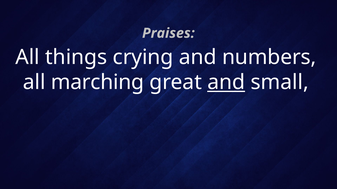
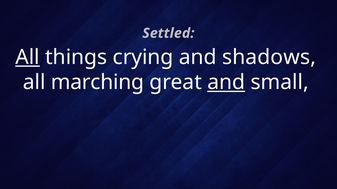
Praises: Praises -> Settled (168, 33)
All underline: none -> present (28, 57)
numbers: numbers -> shadows (269, 57)
